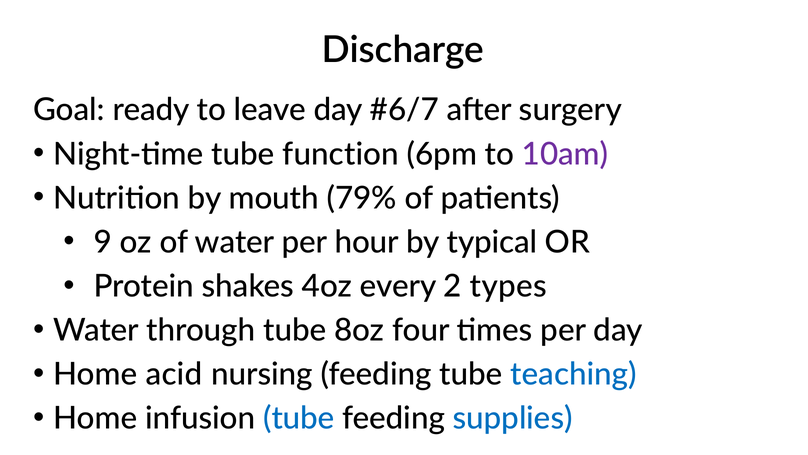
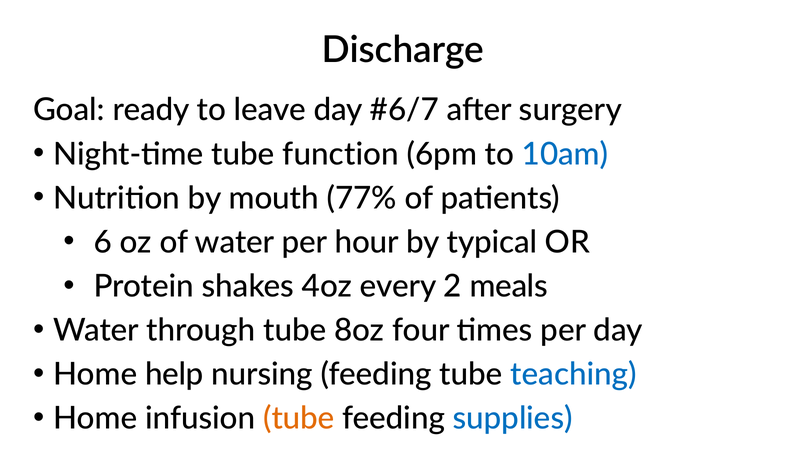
10am colour: purple -> blue (565, 154)
79%: 79% -> 77% (362, 198)
9: 9 -> 6 (103, 242)
types: types -> meals (509, 286)
acid: acid -> help (174, 374)
tube colour: blue -> orange (299, 418)
